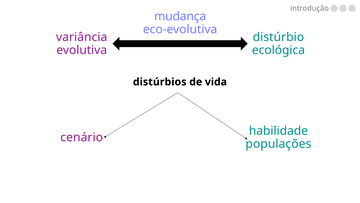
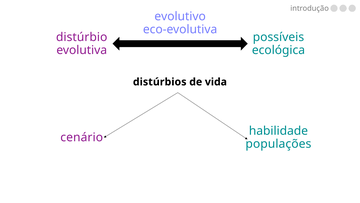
mudança: mudança -> evolutivo (180, 16)
variância: variância -> distúrbio (82, 37)
distúrbio: distúrbio -> possíveis (278, 37)
